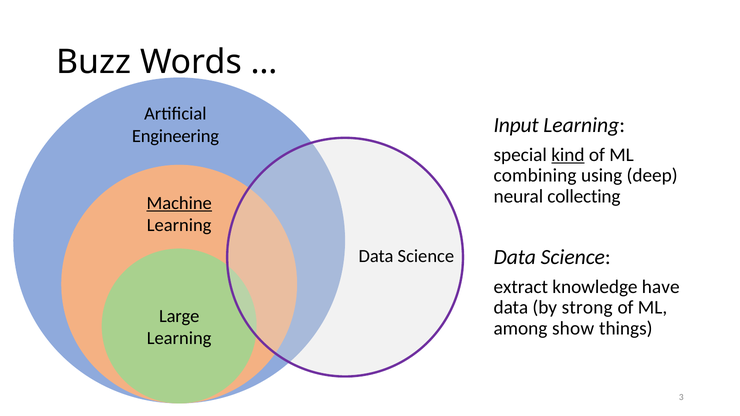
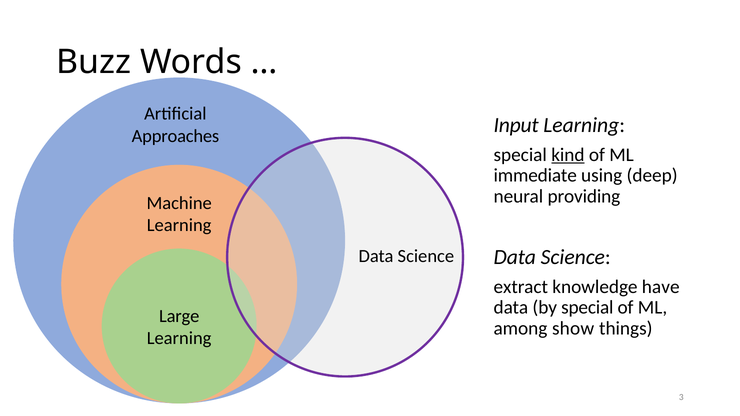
Engineering: Engineering -> Approaches (175, 136)
combining: combining -> immediate (535, 176)
collecting: collecting -> providing (584, 196)
Machine underline: present -> none (179, 203)
by strong: strong -> special (587, 308)
